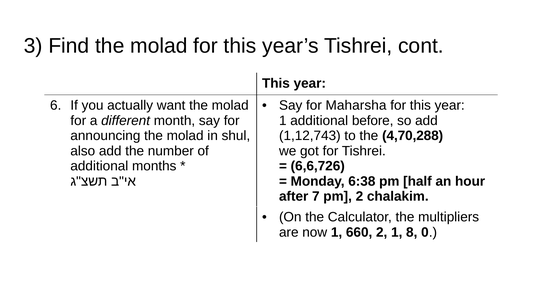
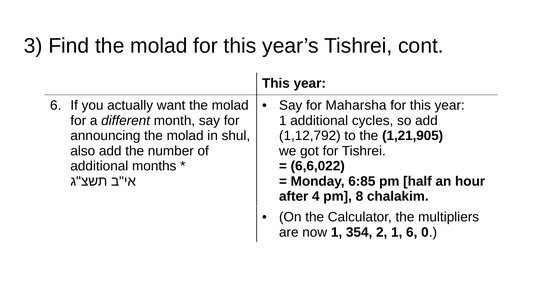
before: before -> cycles (373, 120)
1,12,743: 1,12,743 -> 1,12,792 (310, 136)
4,70,288: 4,70,288 -> 1,21,905 (413, 136)
6,6,726: 6,6,726 -> 6,6,022 (318, 166)
6:38: 6:38 -> 6:85 (362, 181)
7: 7 -> 4 (316, 196)
pm 2: 2 -> 8 (359, 196)
660: 660 -> 354 (359, 232)
1 8: 8 -> 6 (412, 232)
